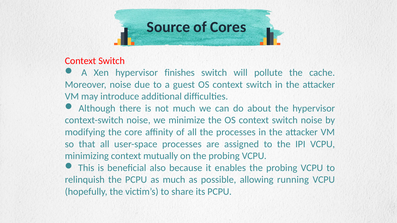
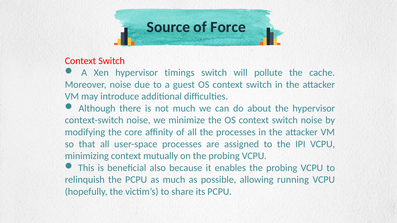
Cores: Cores -> Force (228, 27)
finishes: finishes -> timings (180, 73)
